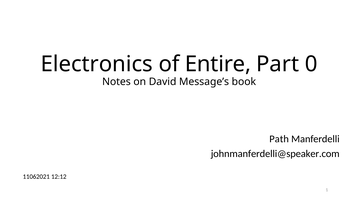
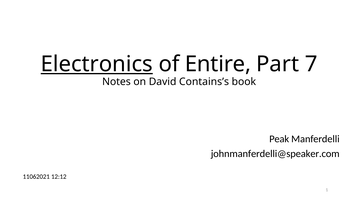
Electronics underline: none -> present (97, 64)
0: 0 -> 7 (311, 64)
Message’s: Message’s -> Contains’s (204, 82)
Path: Path -> Peak (279, 139)
